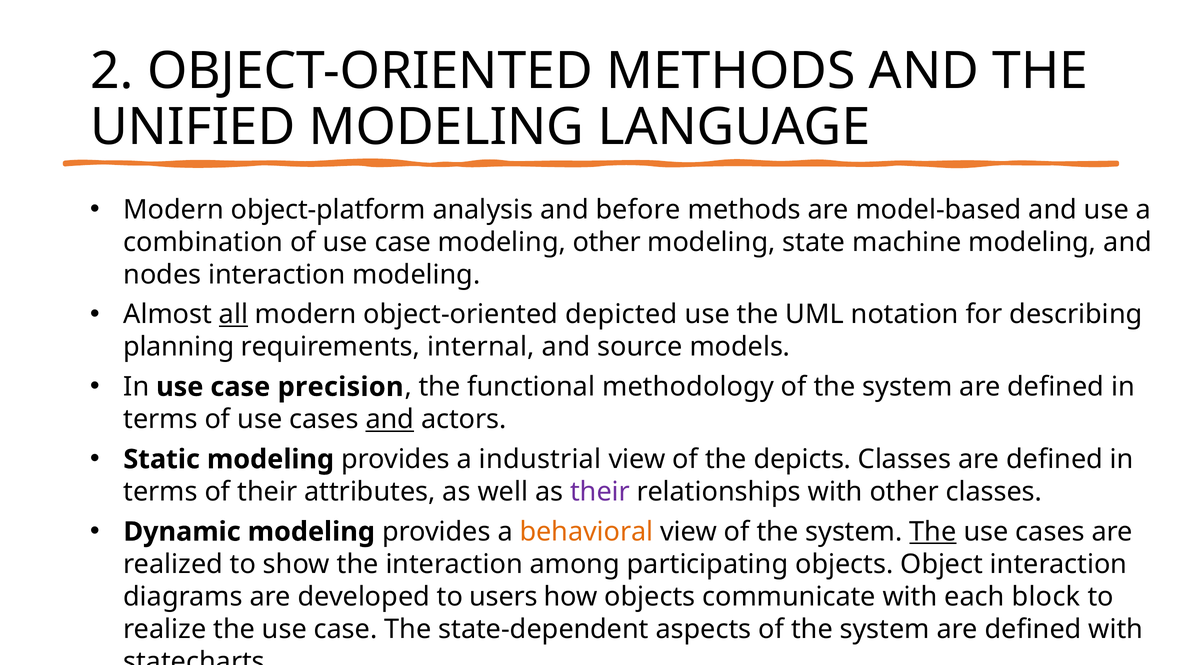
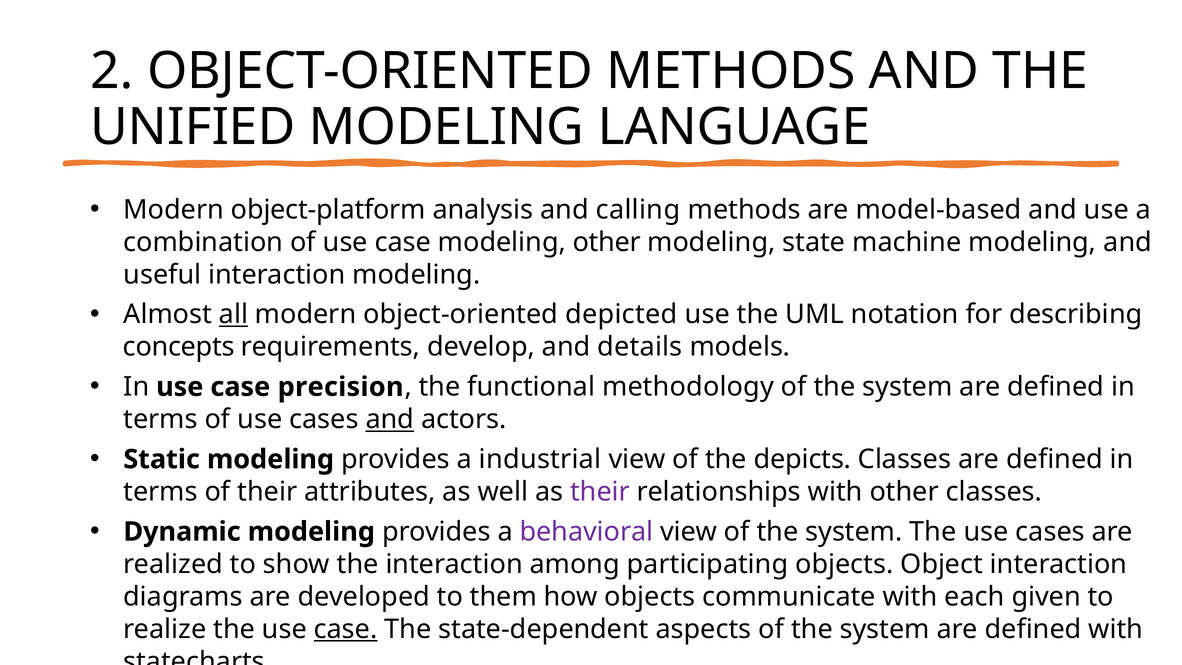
before: before -> calling (638, 210)
nodes: nodes -> useful (162, 275)
planning: planning -> concepts (179, 347)
internal: internal -> develop (481, 347)
source: source -> details (640, 347)
behavioral colour: orange -> purple (587, 532)
The underline: present -> none (933, 532)
users: users -> them (503, 597)
block: block -> given (1046, 597)
case underline: none -> present (346, 629)
